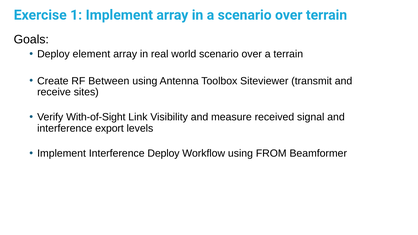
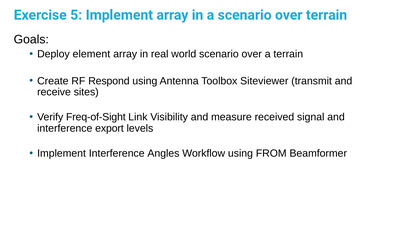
1: 1 -> 5 (76, 15)
Between: Between -> Respond (109, 81)
With-of-Sight: With-of-Sight -> Freq-of-Sight (96, 117)
Interference Deploy: Deploy -> Angles (163, 154)
